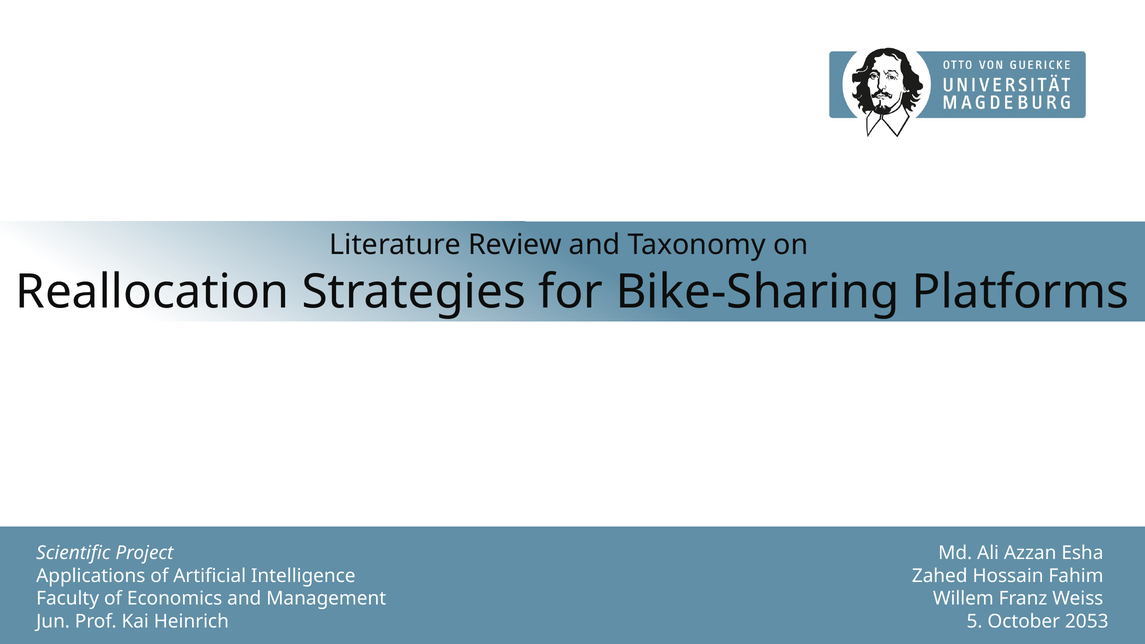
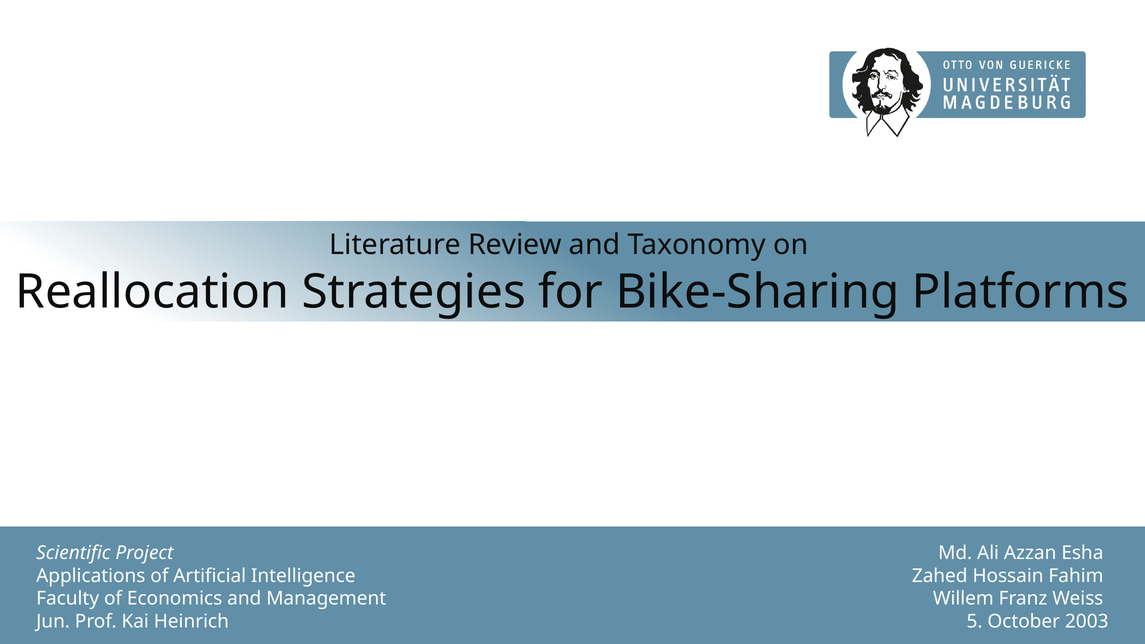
2053: 2053 -> 2003 (1087, 622)
